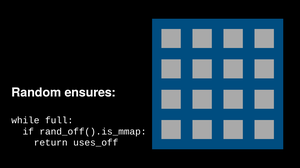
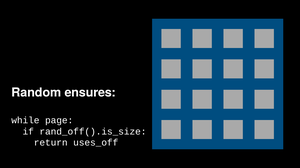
full: full -> page (59, 121)
rand_off().is_mmap: rand_off().is_mmap -> rand_off().is_size (93, 132)
